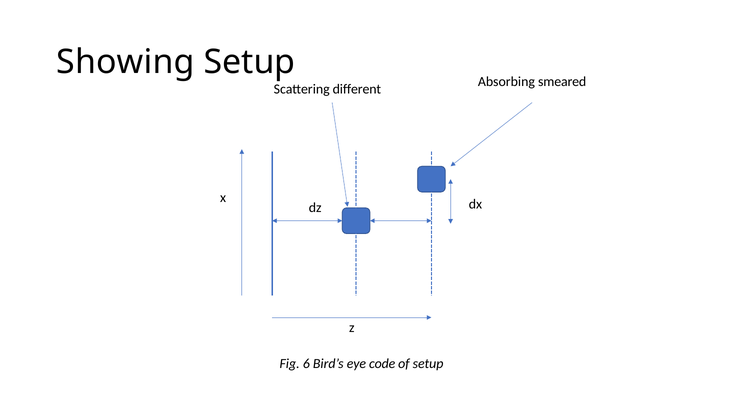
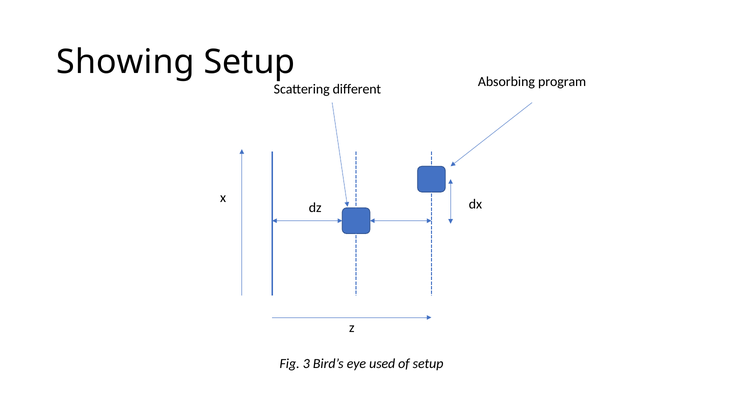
smeared: smeared -> program (562, 82)
6: 6 -> 3 (306, 364)
code: code -> used (382, 364)
